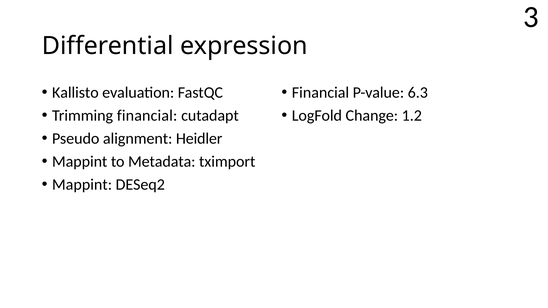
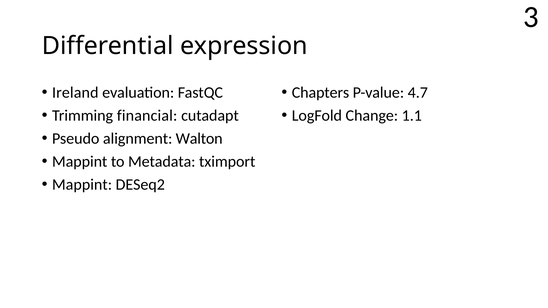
Kallisto: Kallisto -> Ireland (75, 93)
Financial: Financial -> Chapters (321, 93)
6.3: 6.3 -> 4.7 (418, 93)
1.2: 1.2 -> 1.1 (412, 116)
Heidler: Heidler -> Walton (199, 139)
